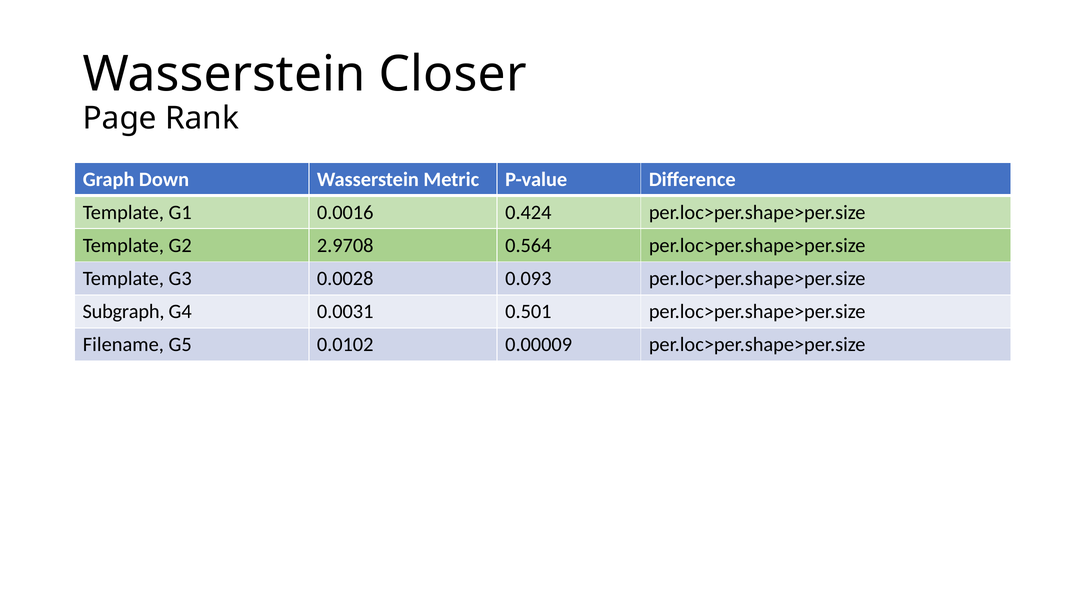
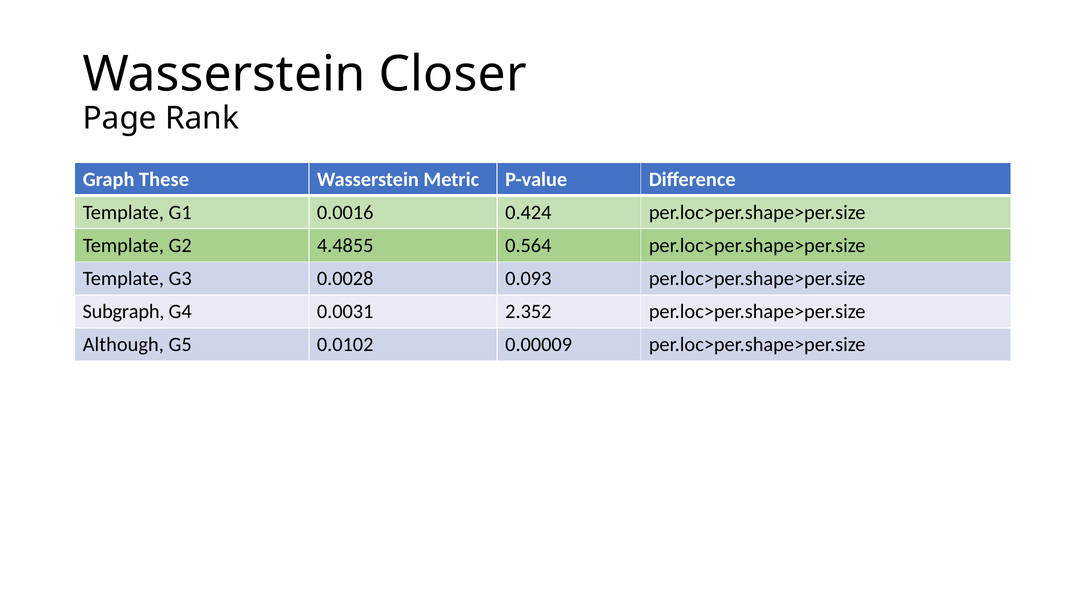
Down: Down -> These (164, 179)
2.9708: 2.9708 -> 4.4855 (345, 245)
0.501: 0.501 -> 2.352 (528, 311)
Filename: Filename -> Although (123, 345)
